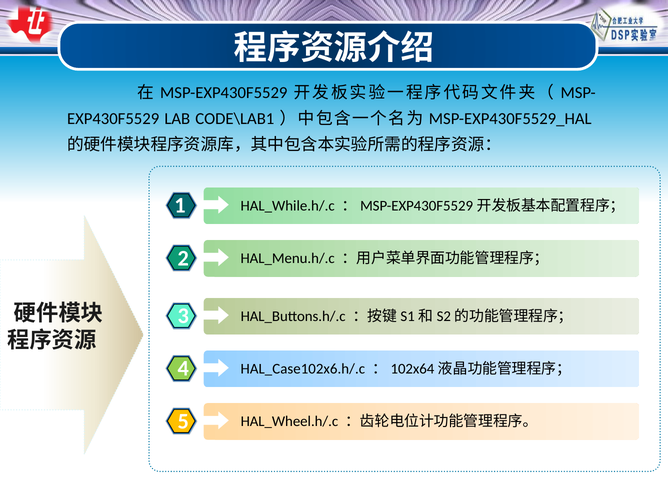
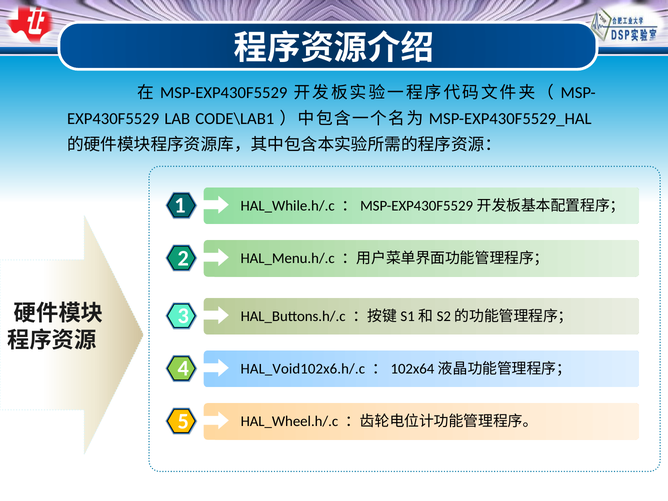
HAL_Case102x6.h/.c: HAL_Case102x6.h/.c -> HAL_Void102x6.h/.c (303, 369)
